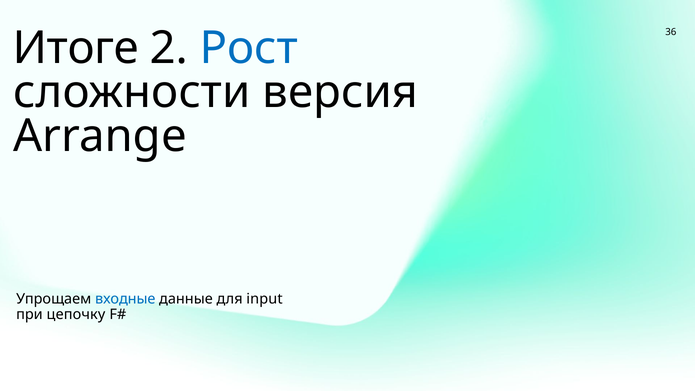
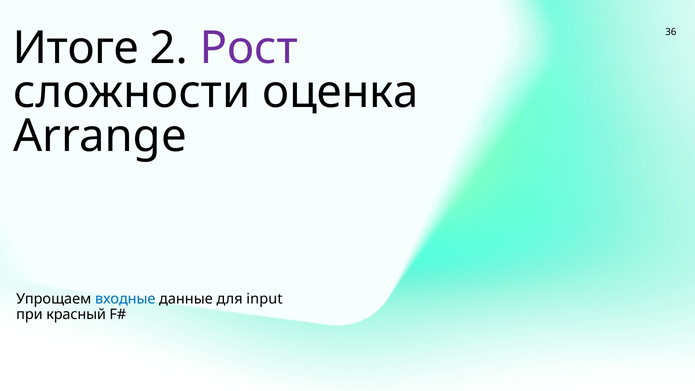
Рост colour: blue -> purple (249, 48)
версия: версия -> оценка (340, 92)
цепочку: цепочку -> красный (76, 314)
